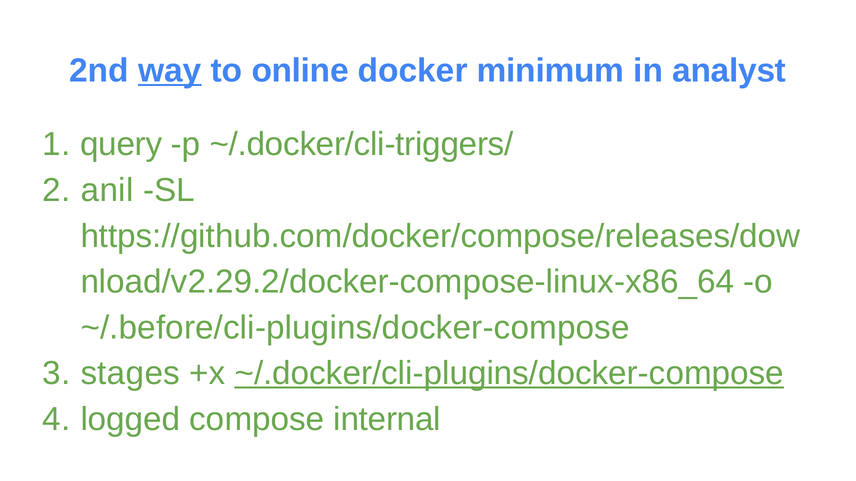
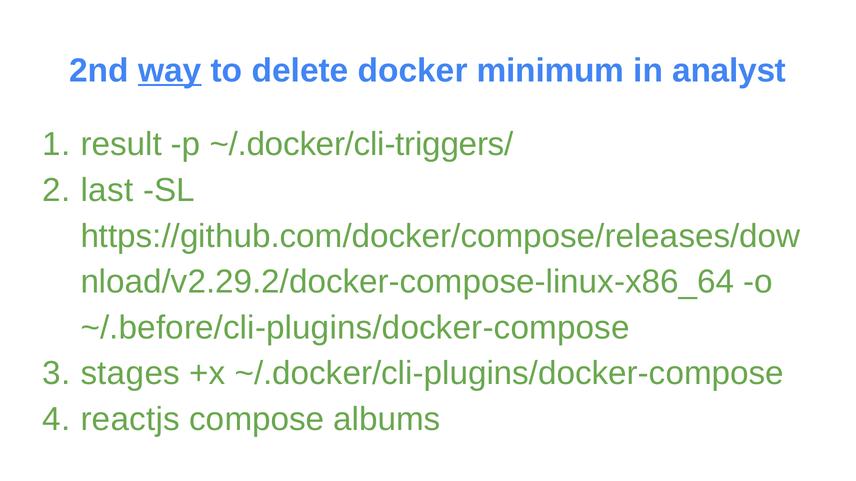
online: online -> delete (300, 71)
query: query -> result (121, 145)
anil: anil -> last (107, 190)
~/.docker/cli-plugins/docker-compose underline: present -> none (509, 374)
logged: logged -> reactjs (130, 420)
internal: internal -> albums (387, 420)
